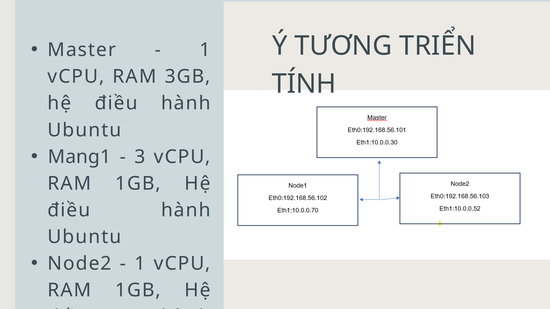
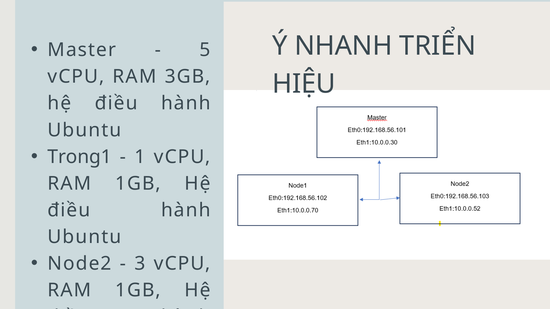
TƯƠNG: TƯƠNG -> NHANH (344, 46)
1: 1 -> 5 (205, 50)
TÍNH: TÍNH -> HIỆU (304, 84)
Mang1: Mang1 -> Trong1 (80, 157)
3: 3 -> 1 (140, 157)
1: 1 -> 3 (140, 264)
